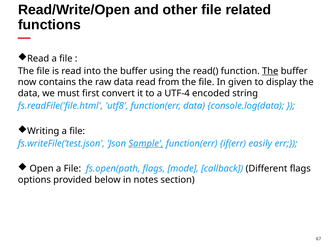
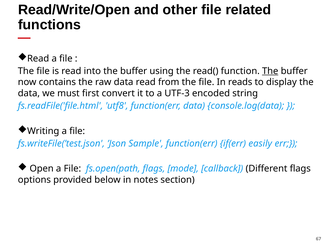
given: given -> reads (240, 82)
UTF-4: UTF-4 -> UTF-3 (177, 93)
Sample underline: present -> none (146, 144)
